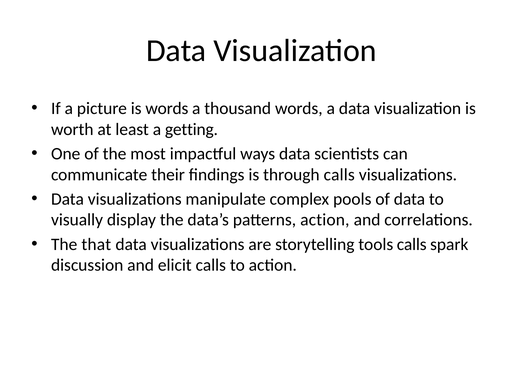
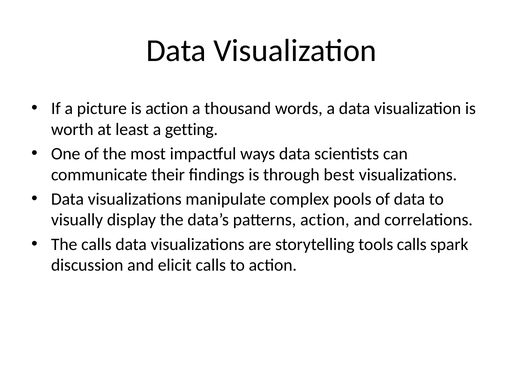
is words: words -> action (167, 108)
through calls: calls -> best (339, 175)
The that: that -> calls (96, 244)
